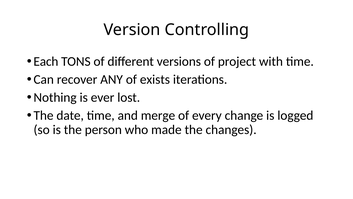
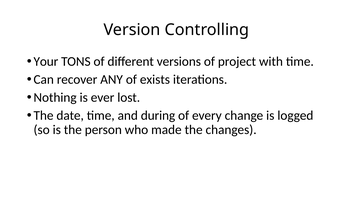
Each: Each -> Your (46, 61)
merge: merge -> during (158, 115)
